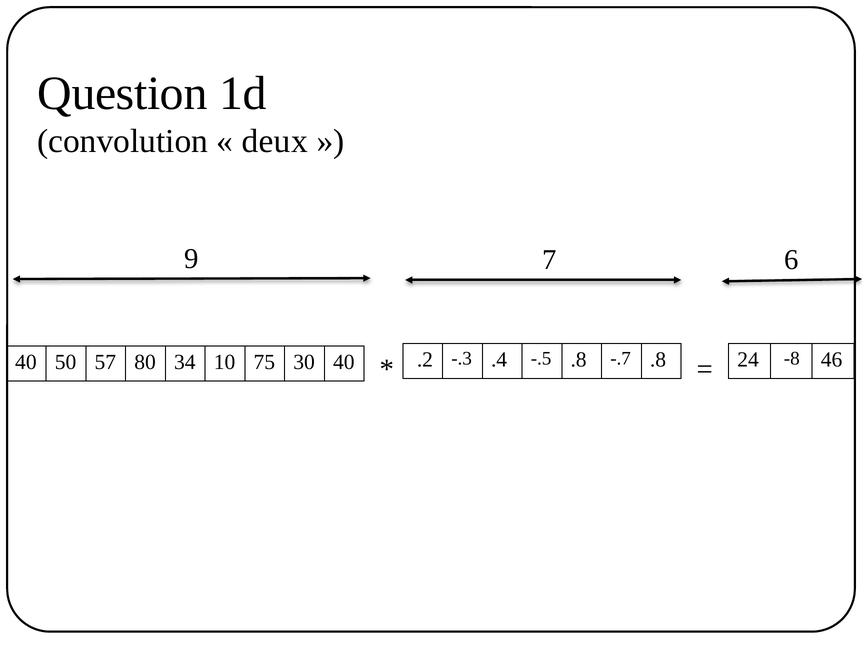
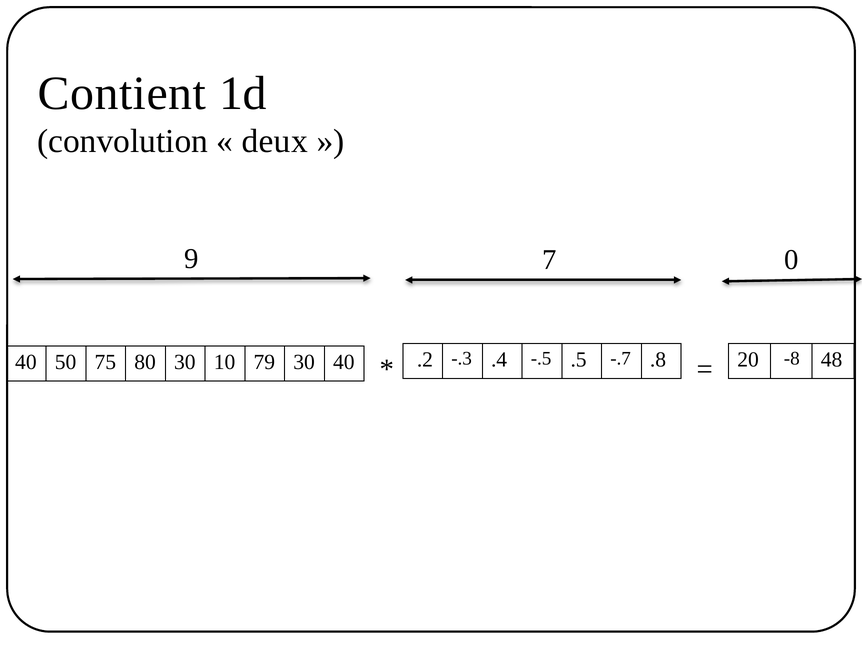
Question: Question -> Contient (122, 94)
6: 6 -> 0 (791, 260)
-.5 .8: .8 -> .5 (579, 360)
24: 24 -> 20 (748, 360)
46: 46 -> 48 (832, 360)
57: 57 -> 75 (105, 363)
80 34: 34 -> 30 (185, 363)
75: 75 -> 79 (264, 363)
